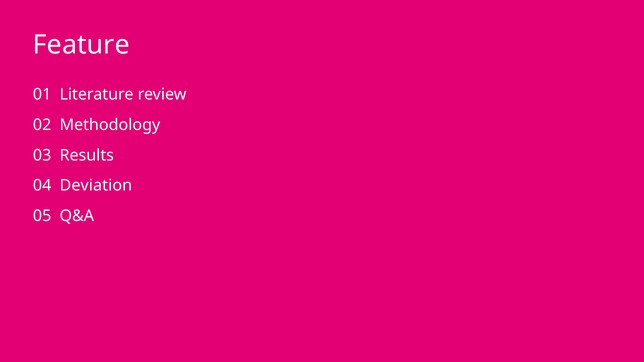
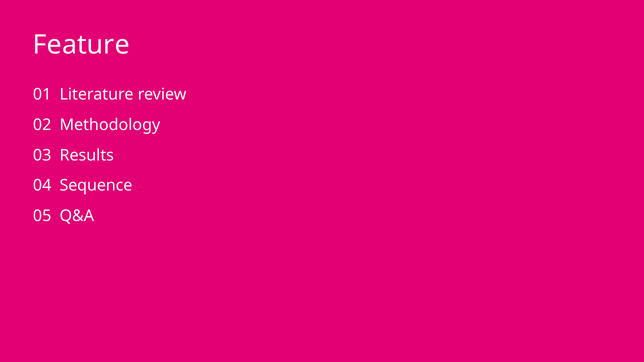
Deviation: Deviation -> Sequence (96, 186)
